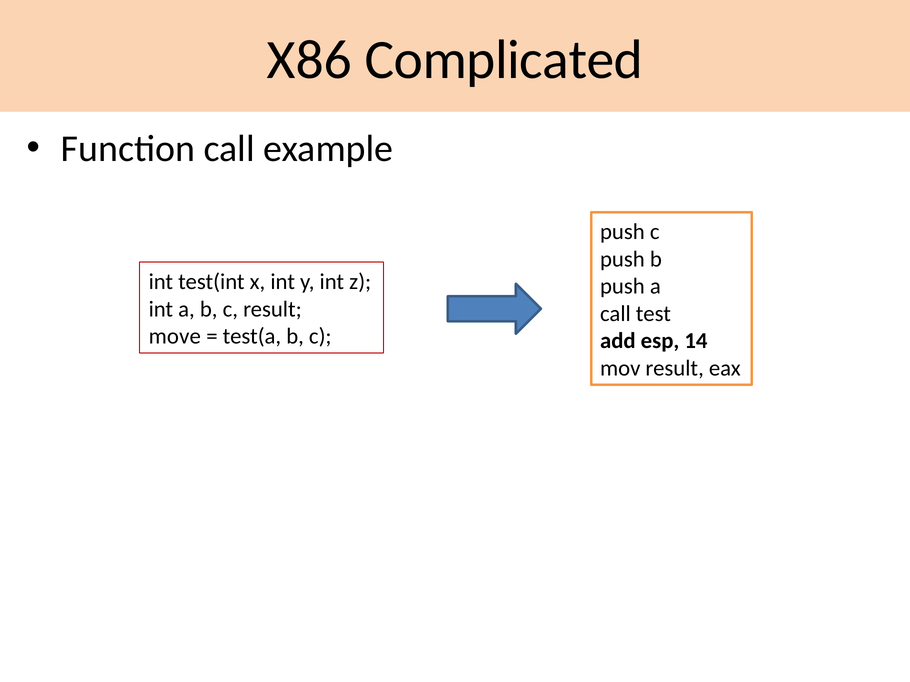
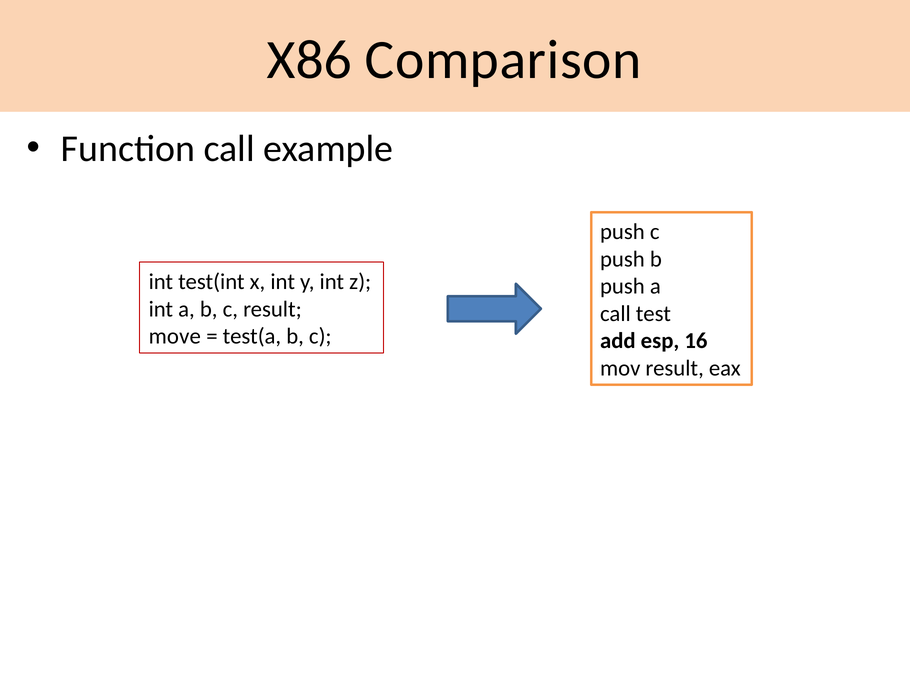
Complicated: Complicated -> Comparison (503, 60)
14: 14 -> 16 (696, 341)
